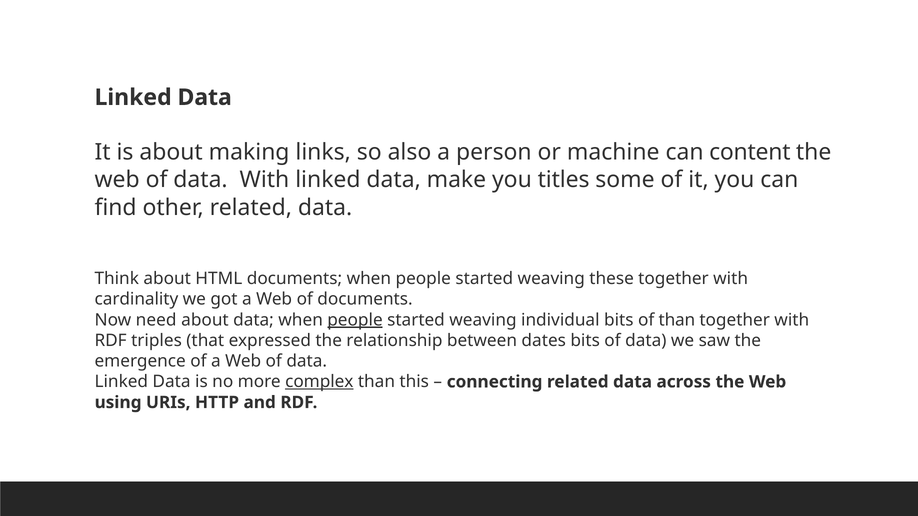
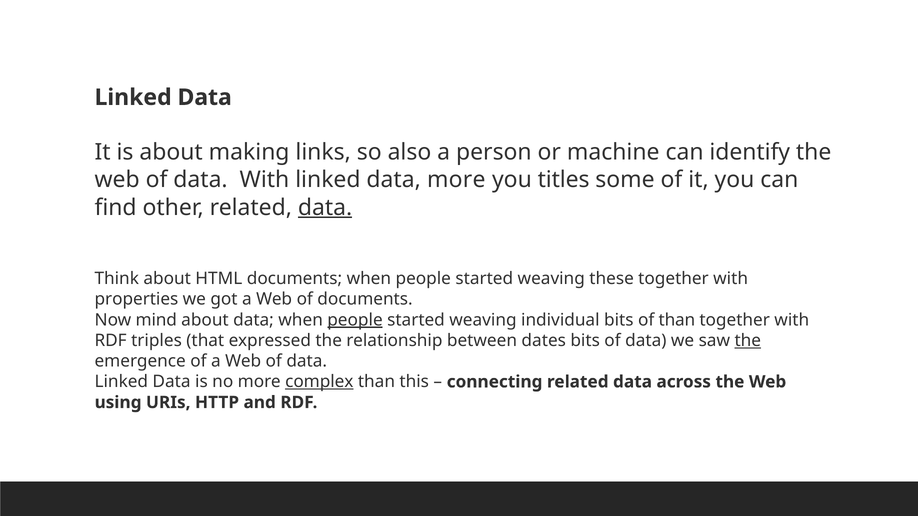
content: content -> identify (750, 153)
data make: make -> more (456, 180)
data underline: none -> present (325, 208)
cardinality: cardinality -> properties (136, 299)
need: need -> mind (156, 320)
the underline: none -> present (748, 341)
